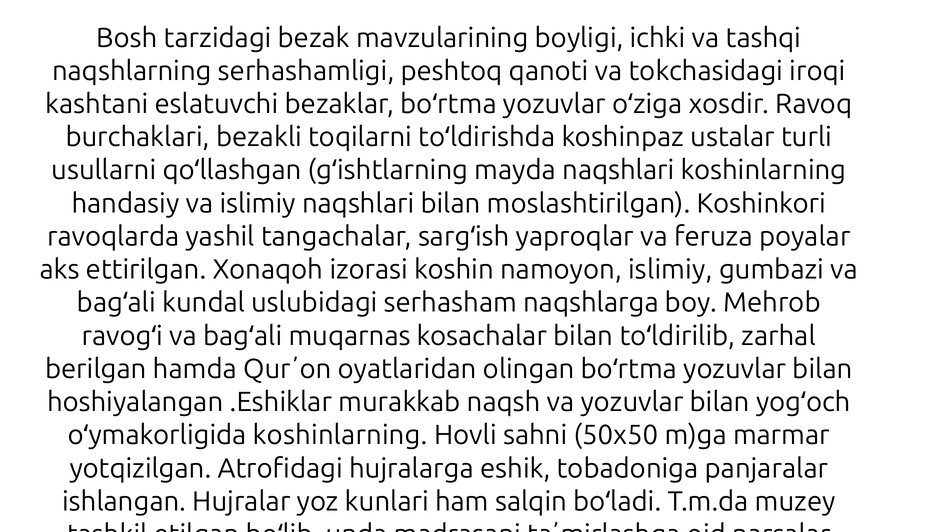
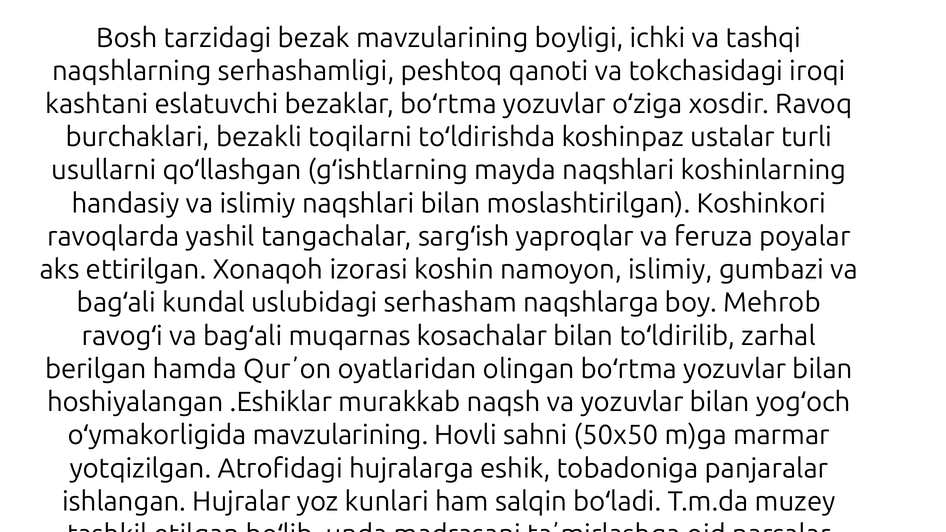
koshinlarning: koshinlarning -> mavzularining (340, 435)
